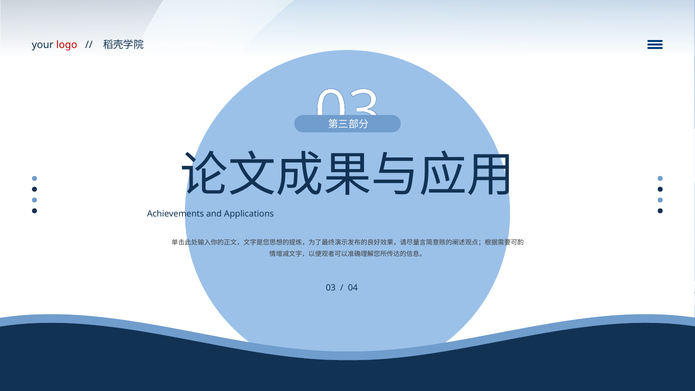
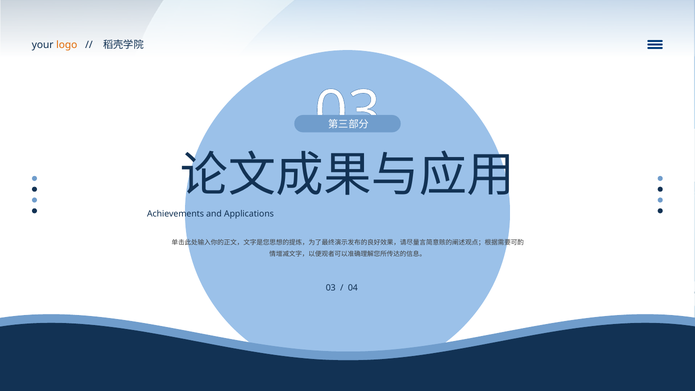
logo colour: red -> orange (67, 45)
